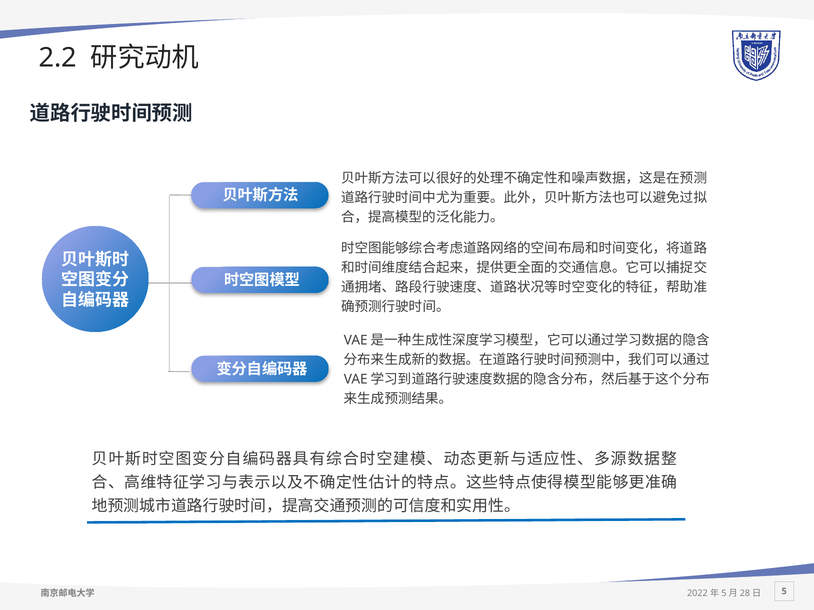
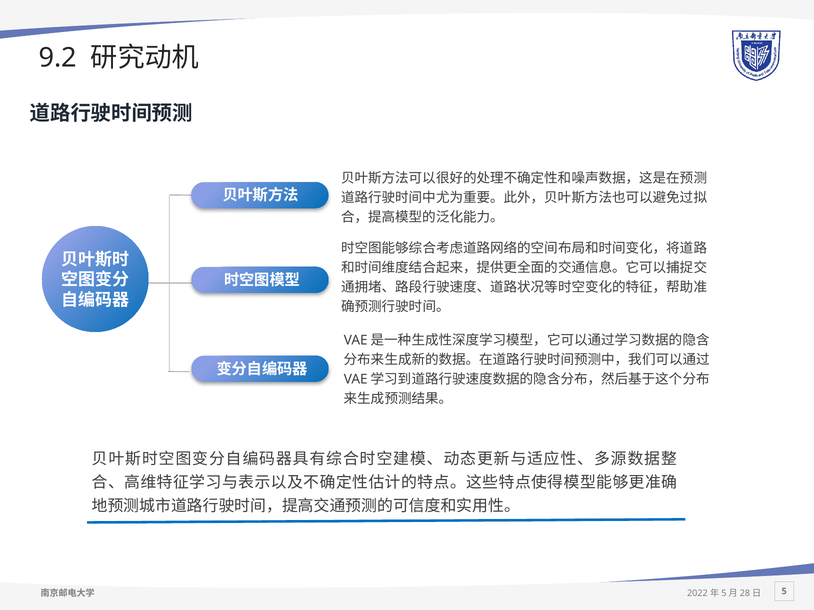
2.2: 2.2 -> 9.2 (58, 58)
